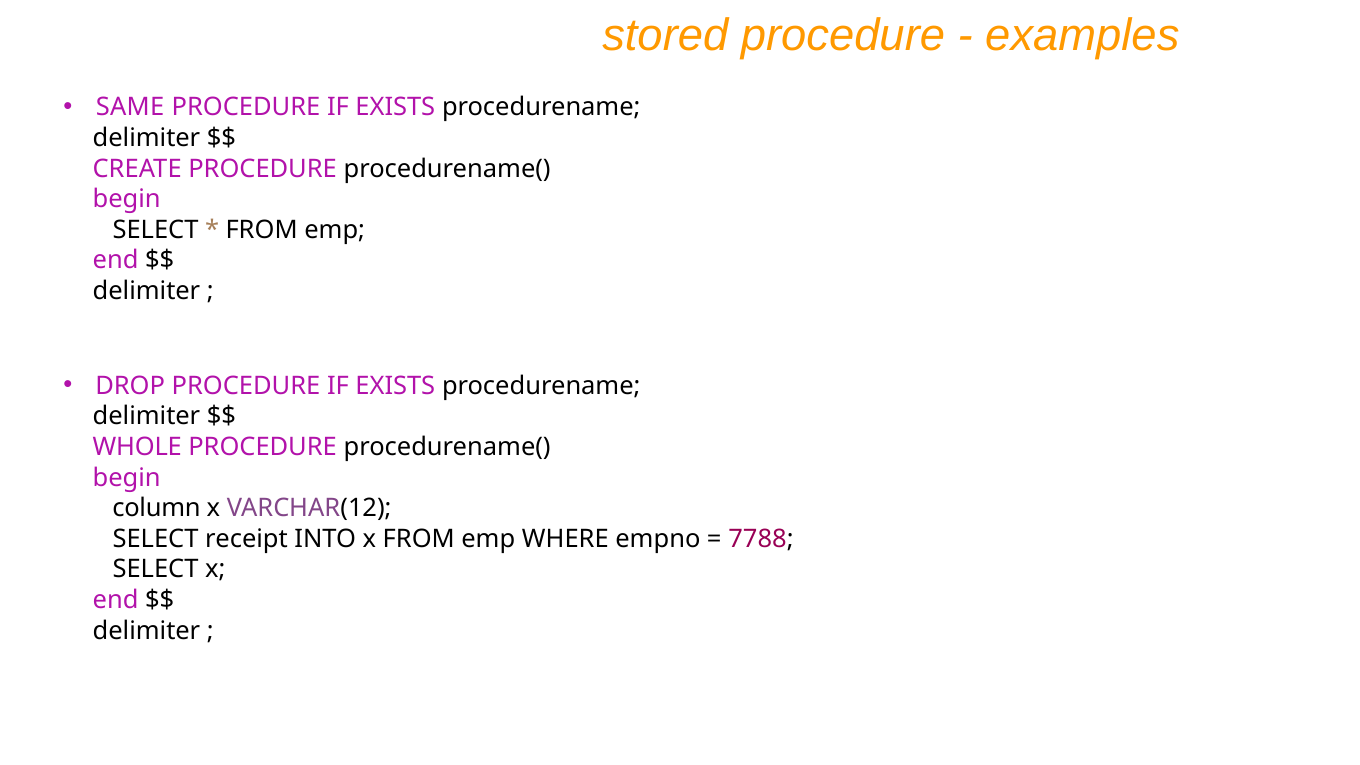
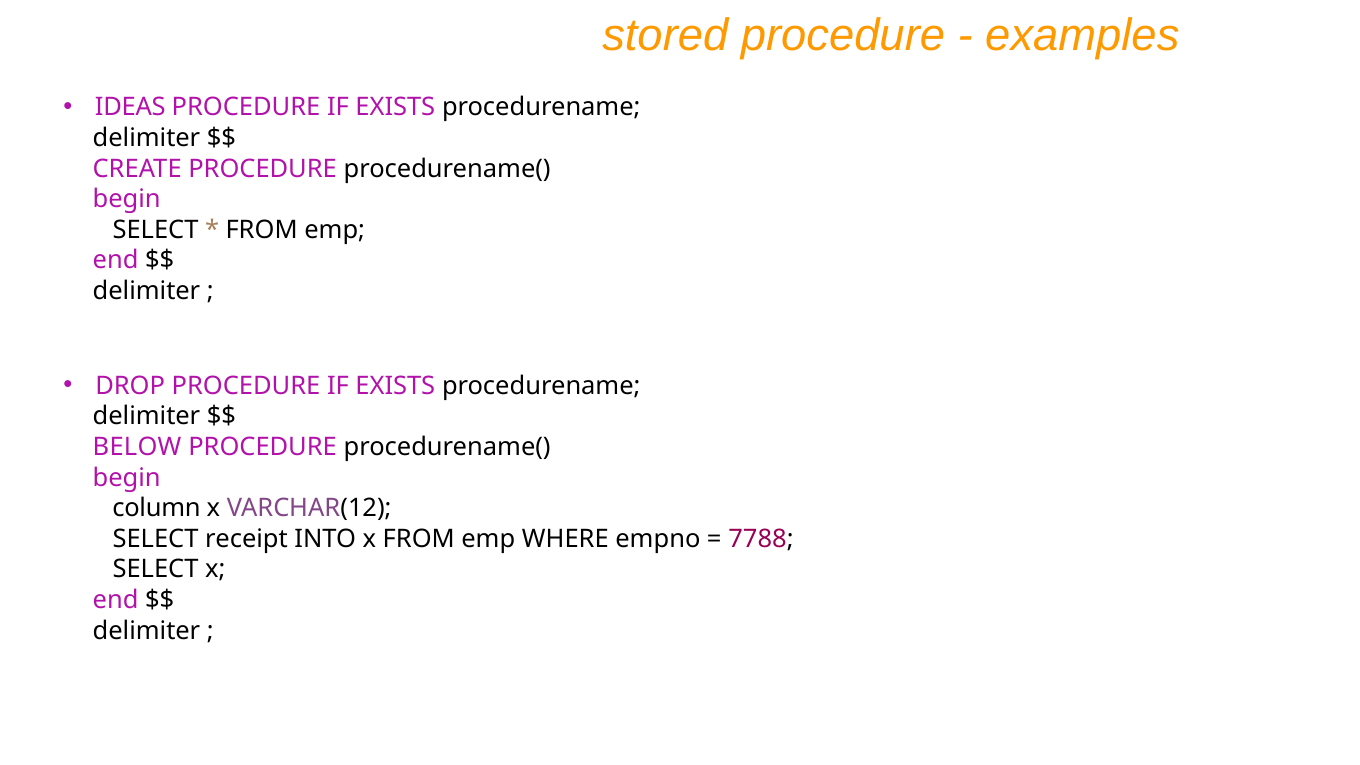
SAME: SAME -> IDEAS (130, 107)
WHOLE: WHOLE -> BELOW (137, 447)
